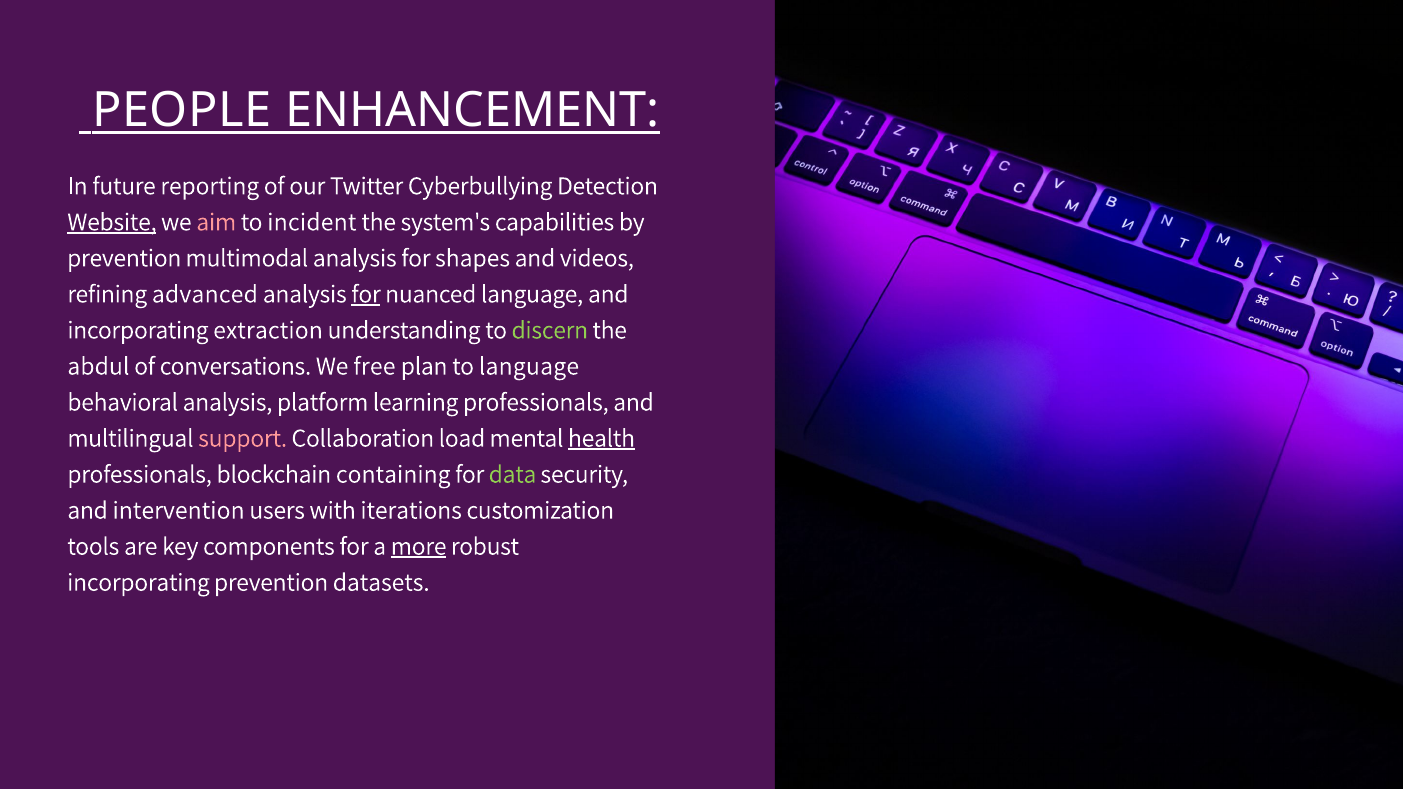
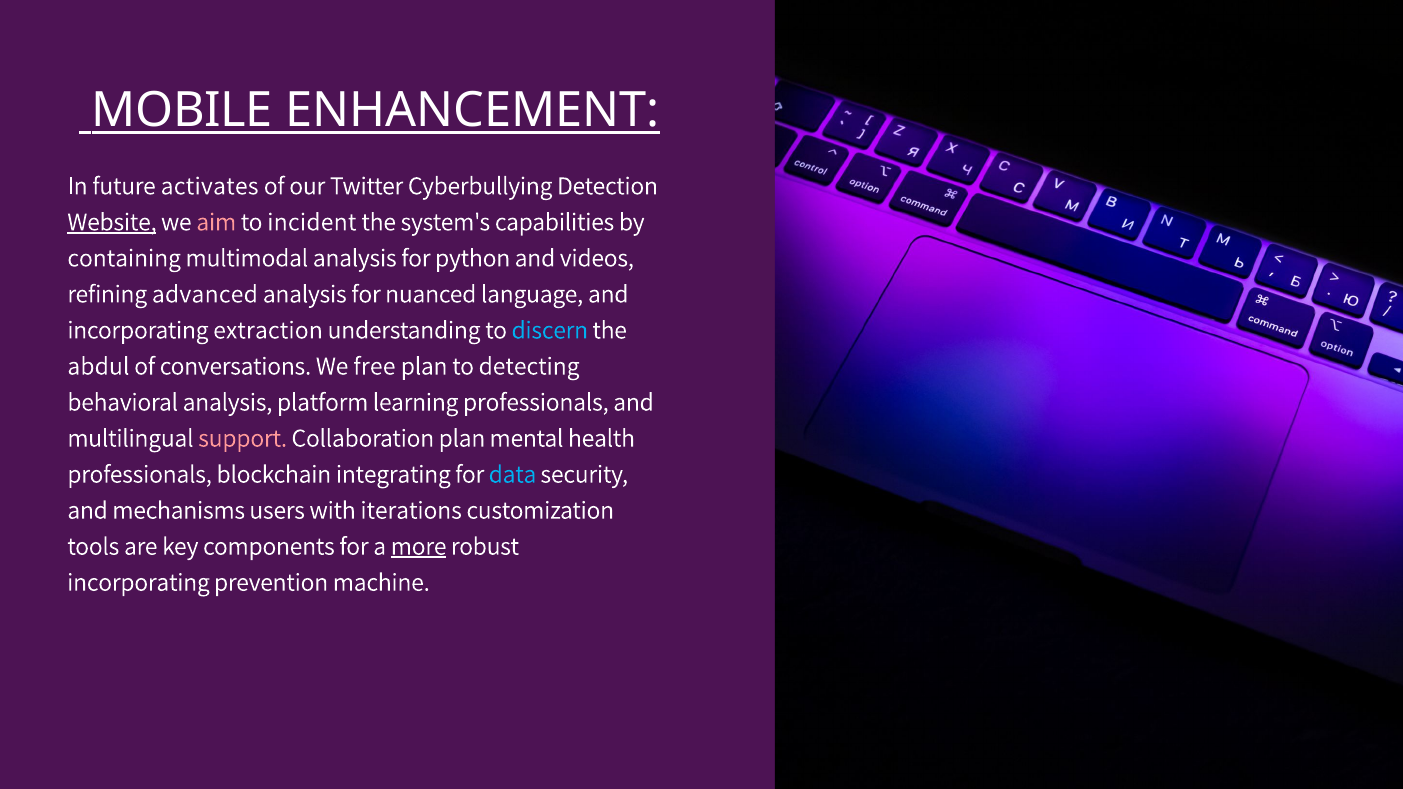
PEOPLE: PEOPLE -> MOBILE (182, 111)
reporting: reporting -> activates (210, 186)
prevention: prevention -> containing (124, 258)
shapes: shapes -> python (473, 258)
for underline: present -> none (366, 294)
discern colour: light green -> light blue (550, 330)
to language: language -> detecting (529, 366)
Collaboration load: load -> plan (462, 438)
health underline: present -> none (601, 438)
containing: containing -> integrating (393, 474)
data colour: light green -> light blue (513, 474)
intervention: intervention -> mechanisms (179, 510)
datasets: datasets -> machine (381, 582)
